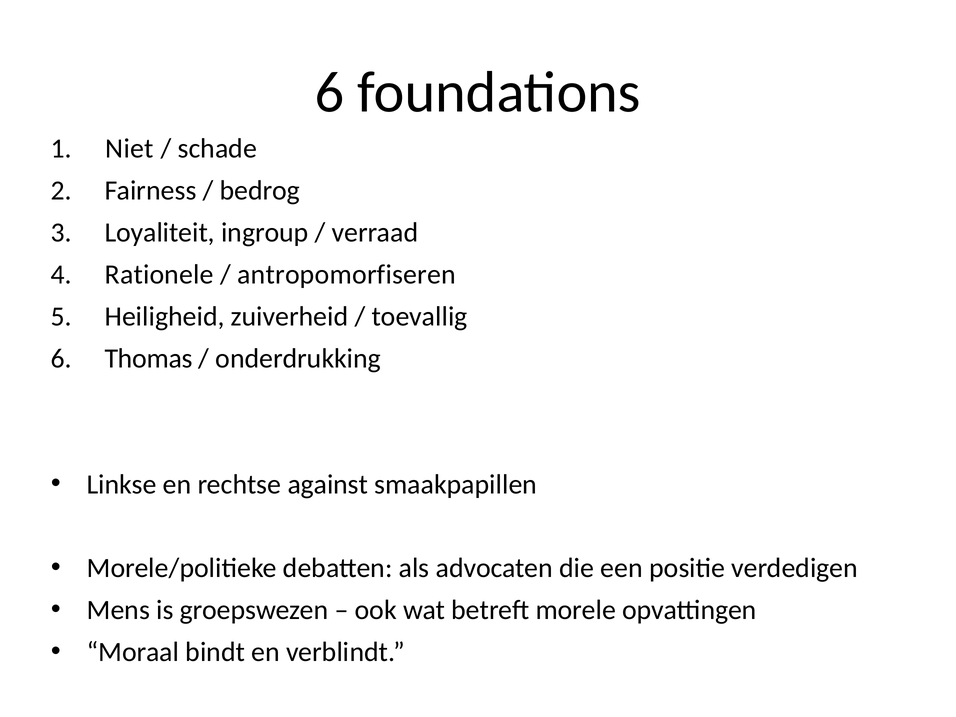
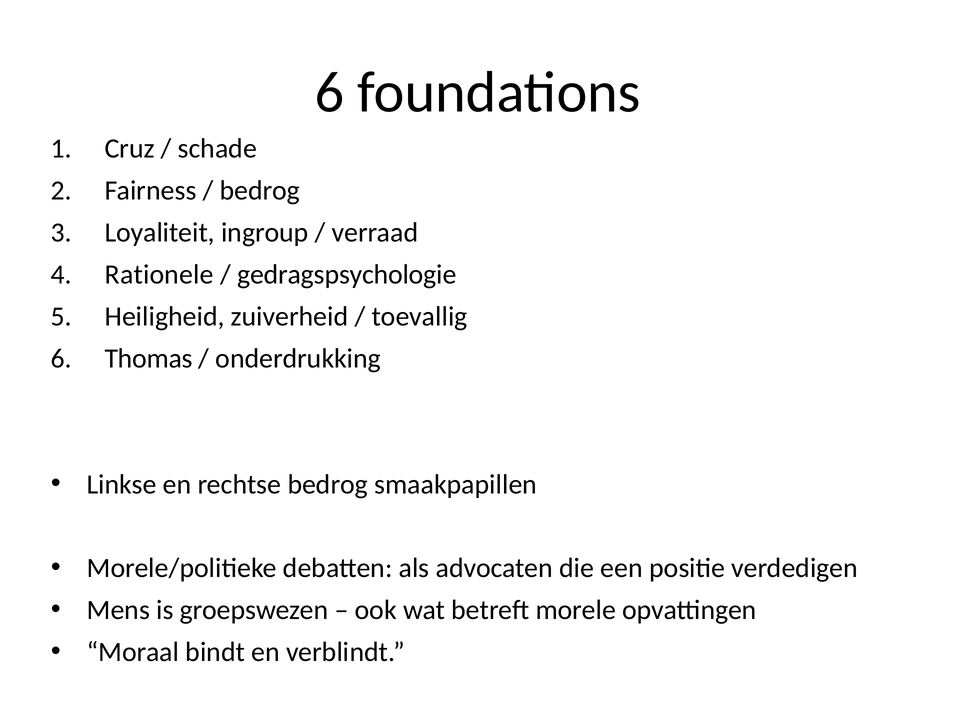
Niet: Niet -> Cruz (130, 149)
antropomorfiseren: antropomorfiseren -> gedragspsychologie (347, 274)
rechtse against: against -> bedrog (328, 484)
